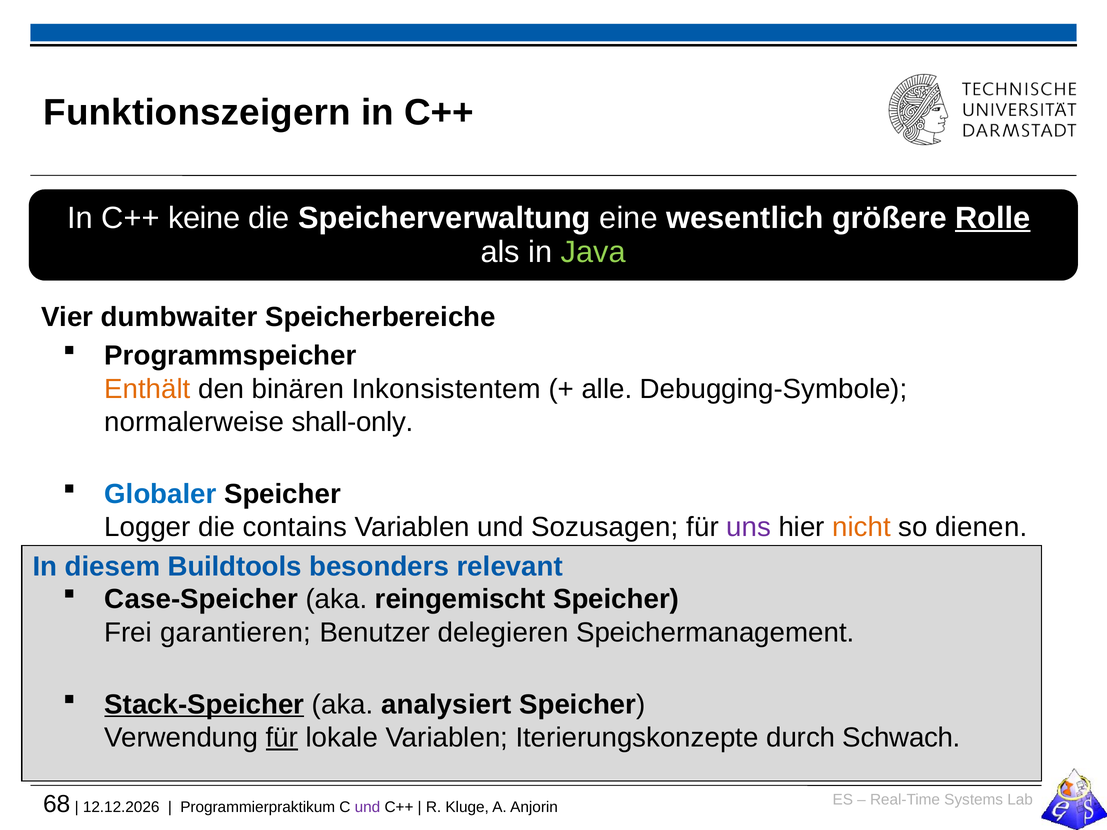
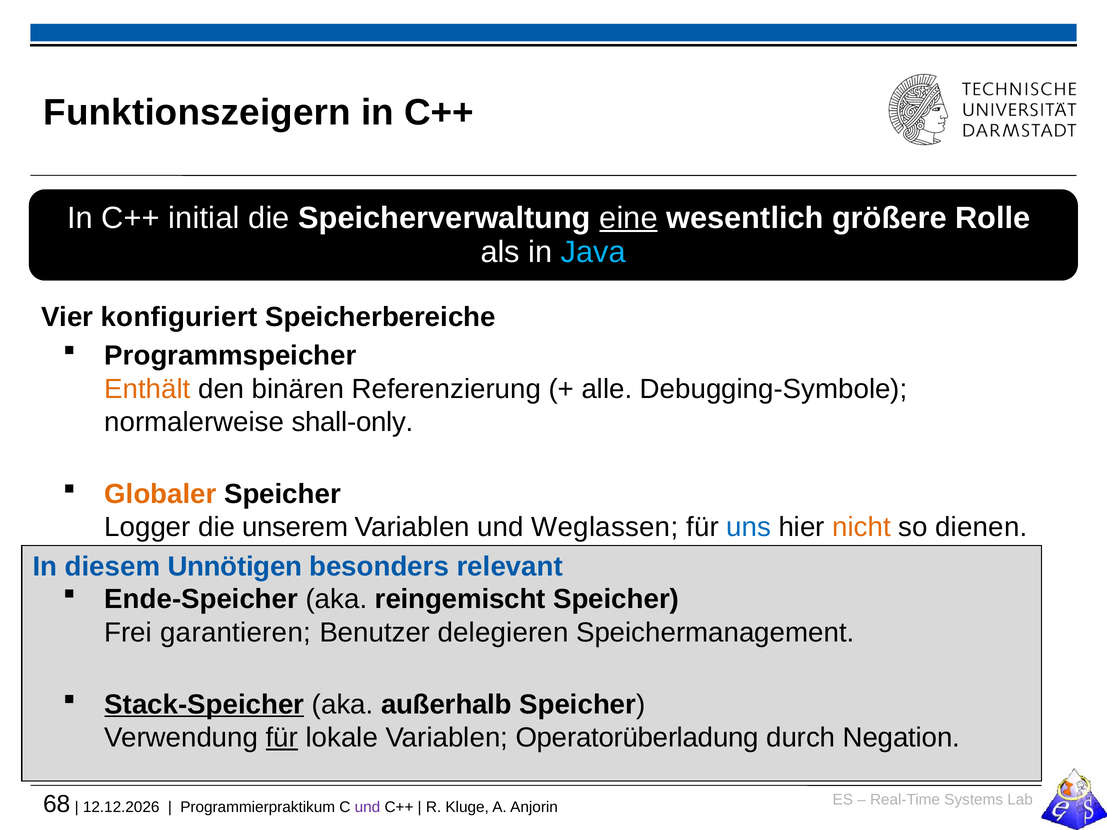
keine: keine -> initial (204, 218)
eine underline: none -> present (629, 218)
Rolle underline: present -> none (993, 218)
Java colour: light green -> light blue (593, 252)
dumbwaiter: dumbwaiter -> konfiguriert (179, 317)
Inkonsistentem: Inkonsistentem -> Referenzierung (446, 389)
Globaler colour: blue -> orange (161, 494)
contains: contains -> unserem (295, 528)
Sozusagen: Sozusagen -> Weglassen (605, 528)
uns colour: purple -> blue (749, 528)
Buildtools: Buildtools -> Unnötigen (235, 567)
Case-Speicher: Case-Speicher -> Ende-Speicher (201, 599)
analysiert: analysiert -> außerhalb (446, 705)
Iterierungskonzepte: Iterierungskonzepte -> Operatorüberladung (637, 738)
Schwach: Schwach -> Negation (901, 738)
